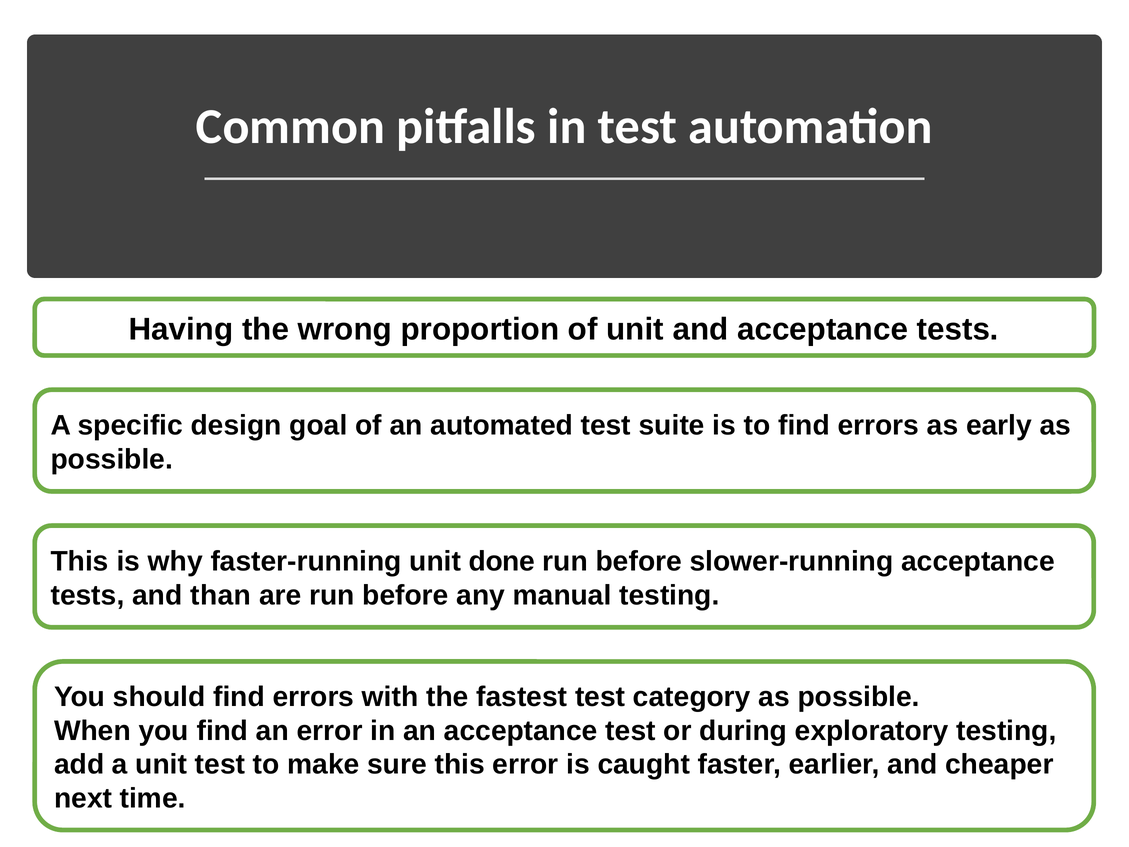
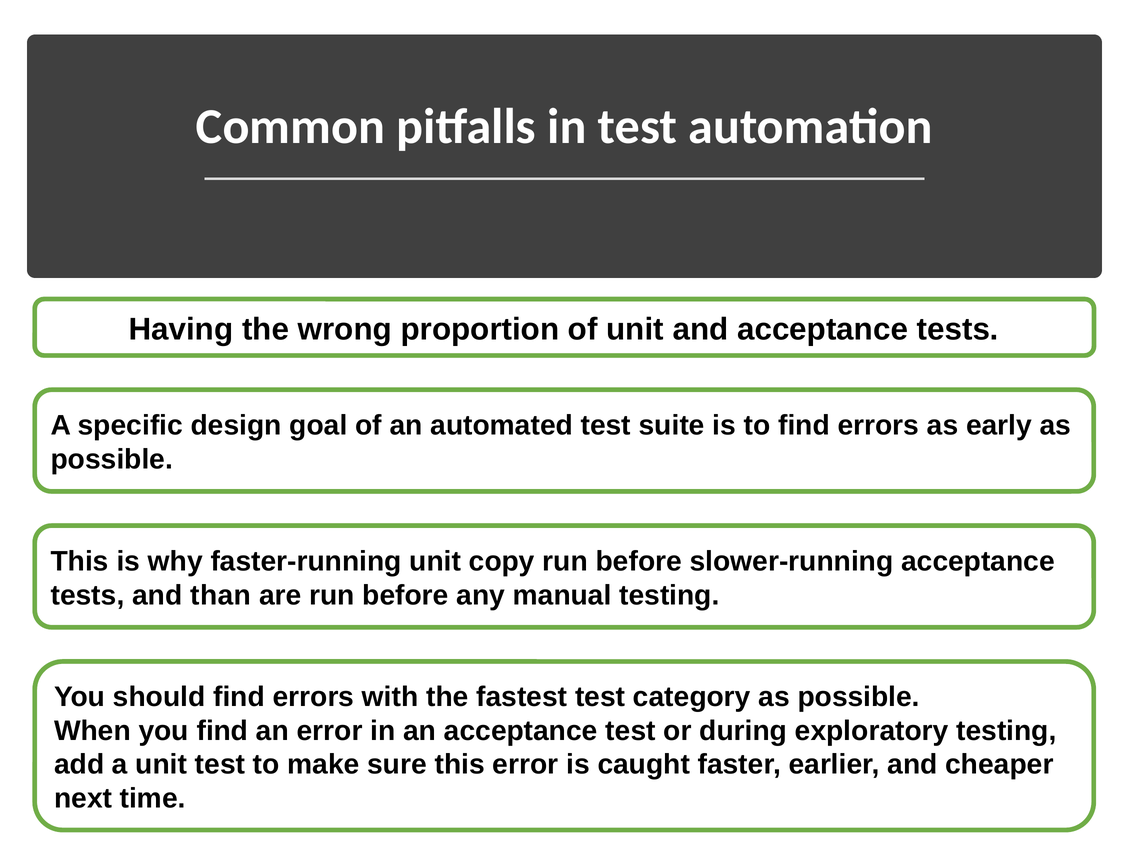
done: done -> copy (502, 561)
